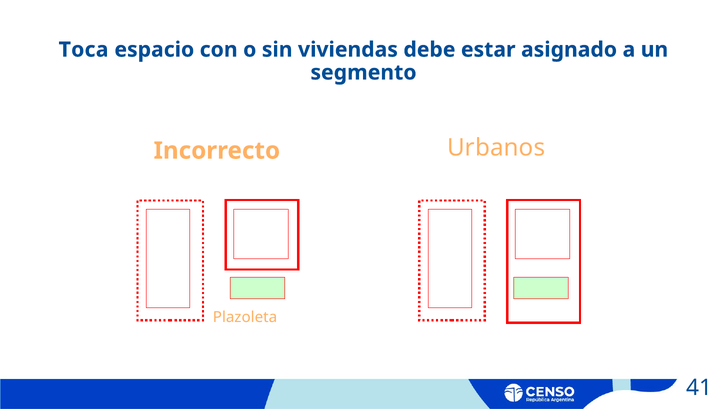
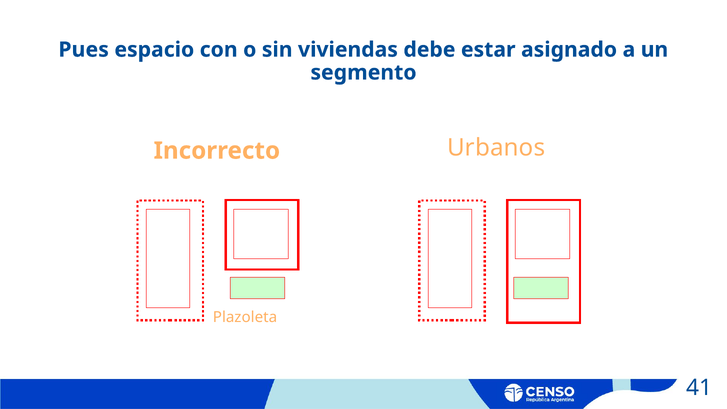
Toca: Toca -> Pues (84, 50)
